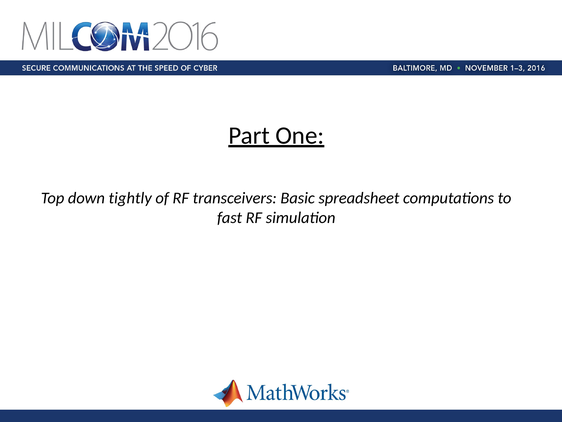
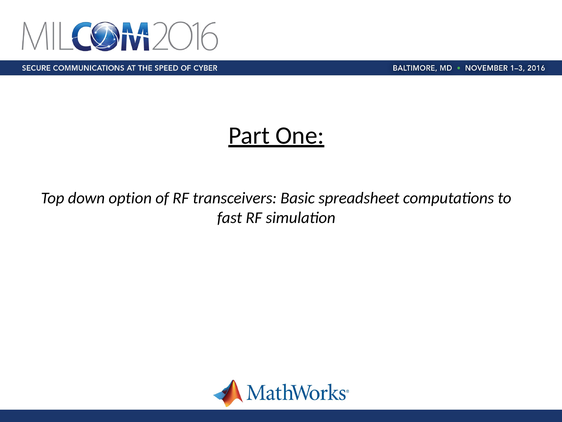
tightly: tightly -> option (130, 198)
